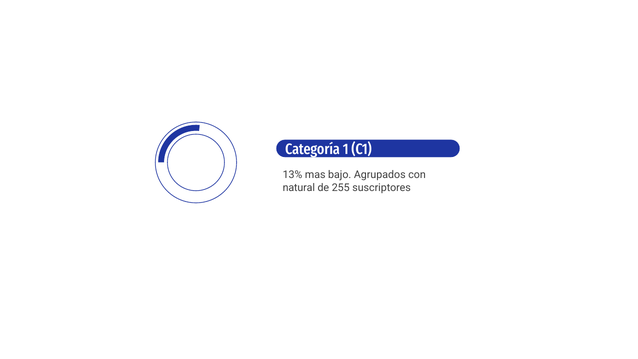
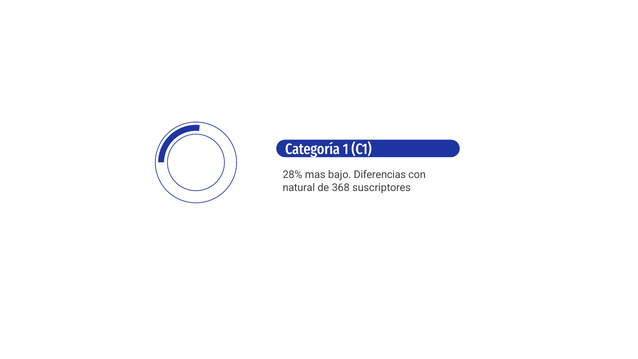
13%: 13% -> 28% (292, 175)
Agrupados: Agrupados -> Diferencias (380, 175)
255: 255 -> 368 (341, 188)
